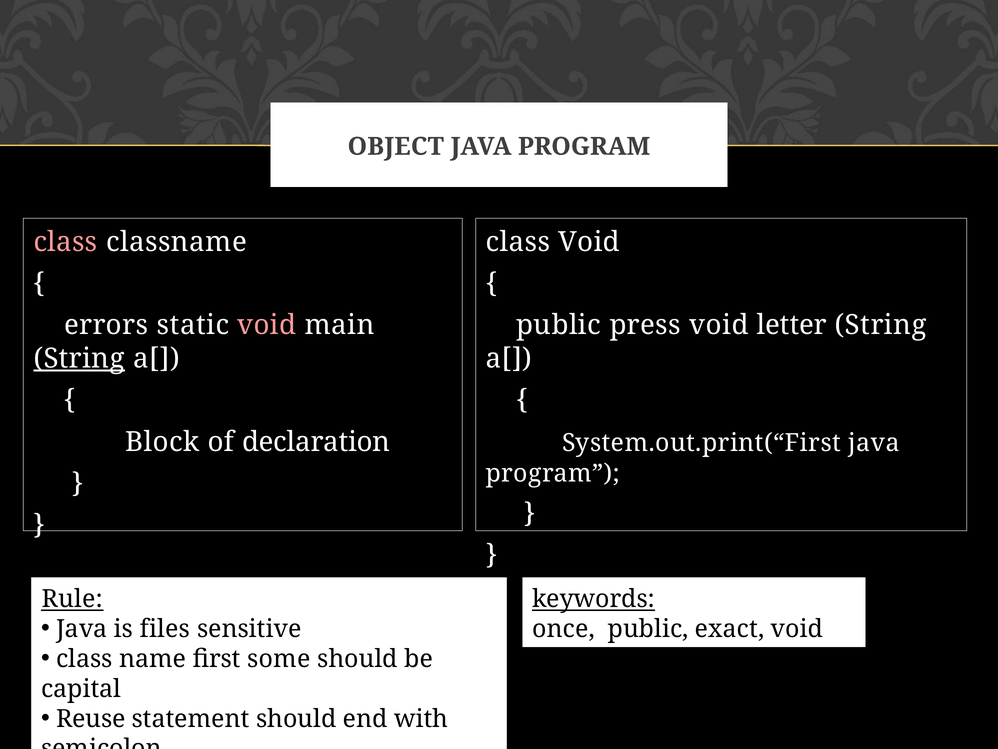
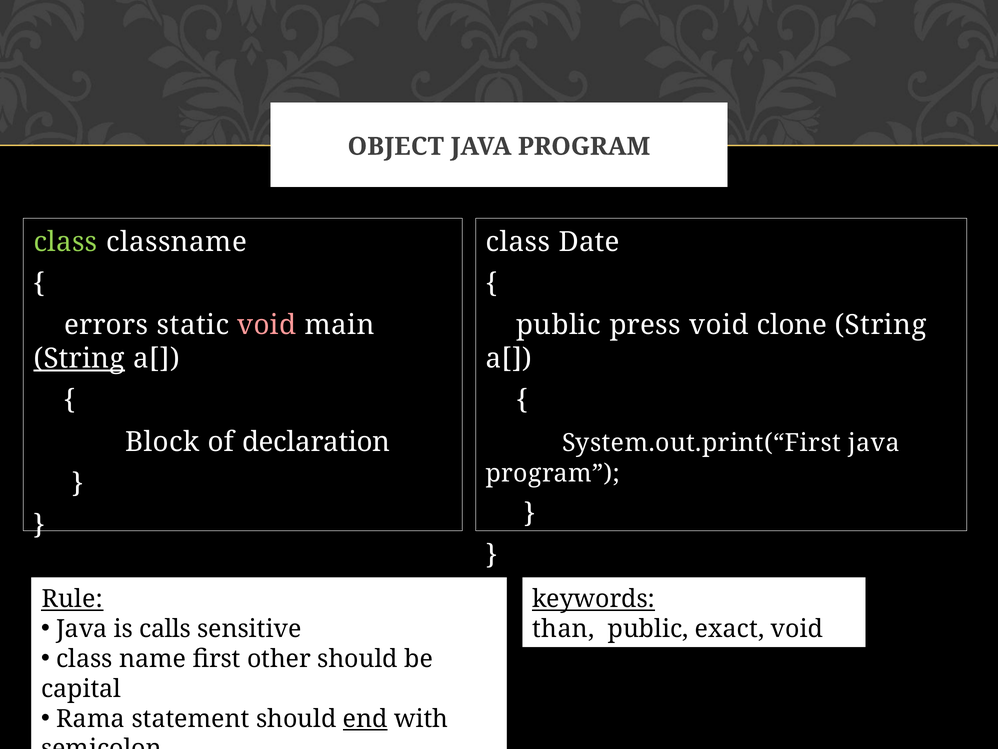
class colour: pink -> light green (66, 242)
class Void: Void -> Date (589, 242)
letter: letter -> clone (792, 325)
files: files -> calls (165, 628)
once: once -> than (563, 628)
some: some -> other (279, 658)
Reuse: Reuse -> Rama (91, 718)
end underline: none -> present (365, 718)
